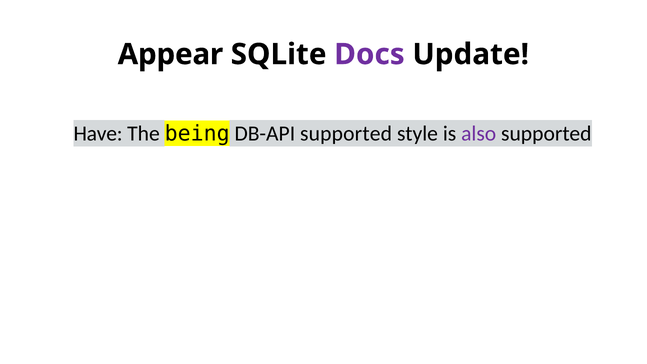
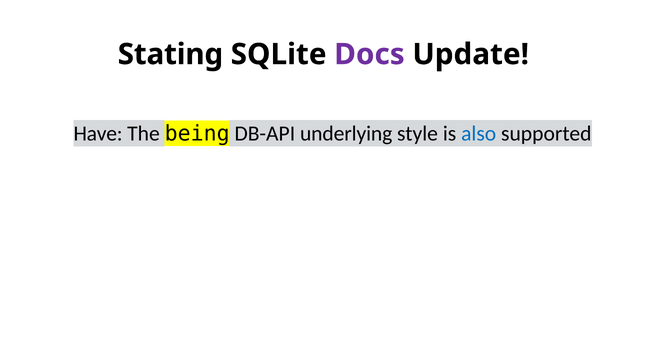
Appear: Appear -> Stating (170, 54)
DB-API supported: supported -> underlying (346, 134)
also colour: purple -> blue (479, 134)
